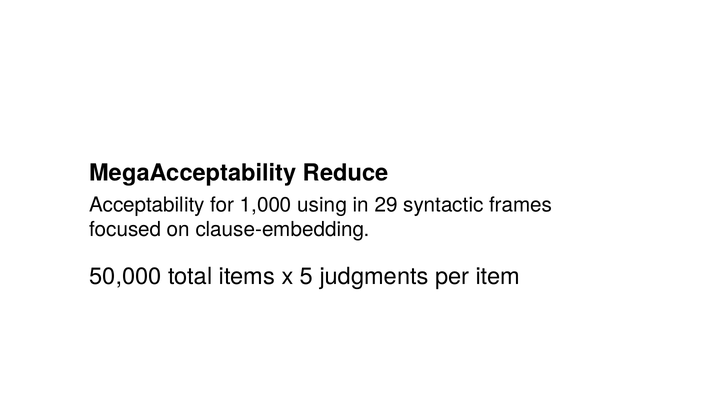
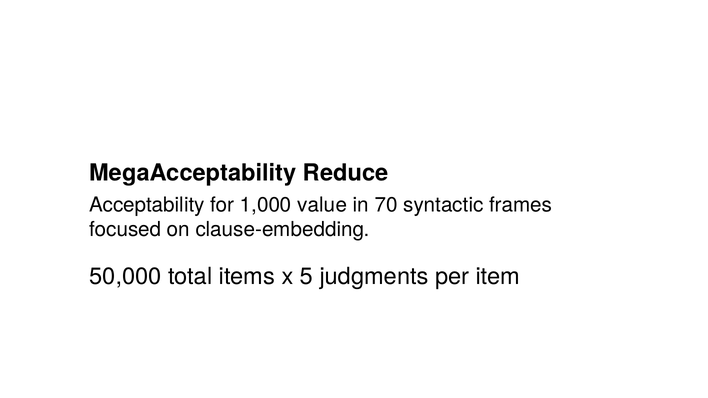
using: using -> value (322, 205)
29: 29 -> 70 (386, 205)
